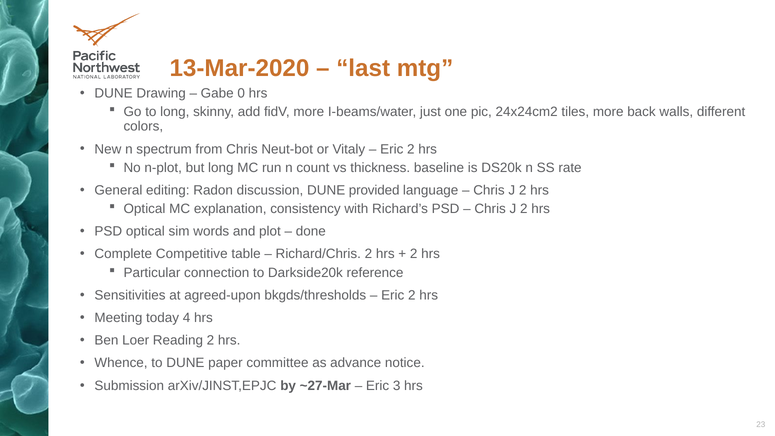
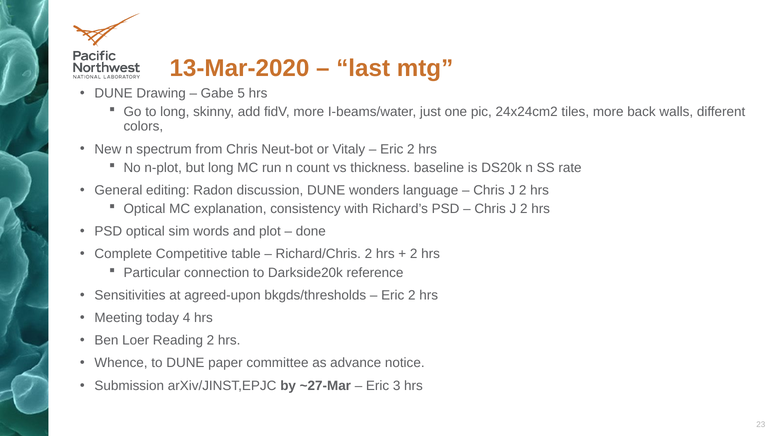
0: 0 -> 5 (241, 93)
provided: provided -> wonders (374, 190)
